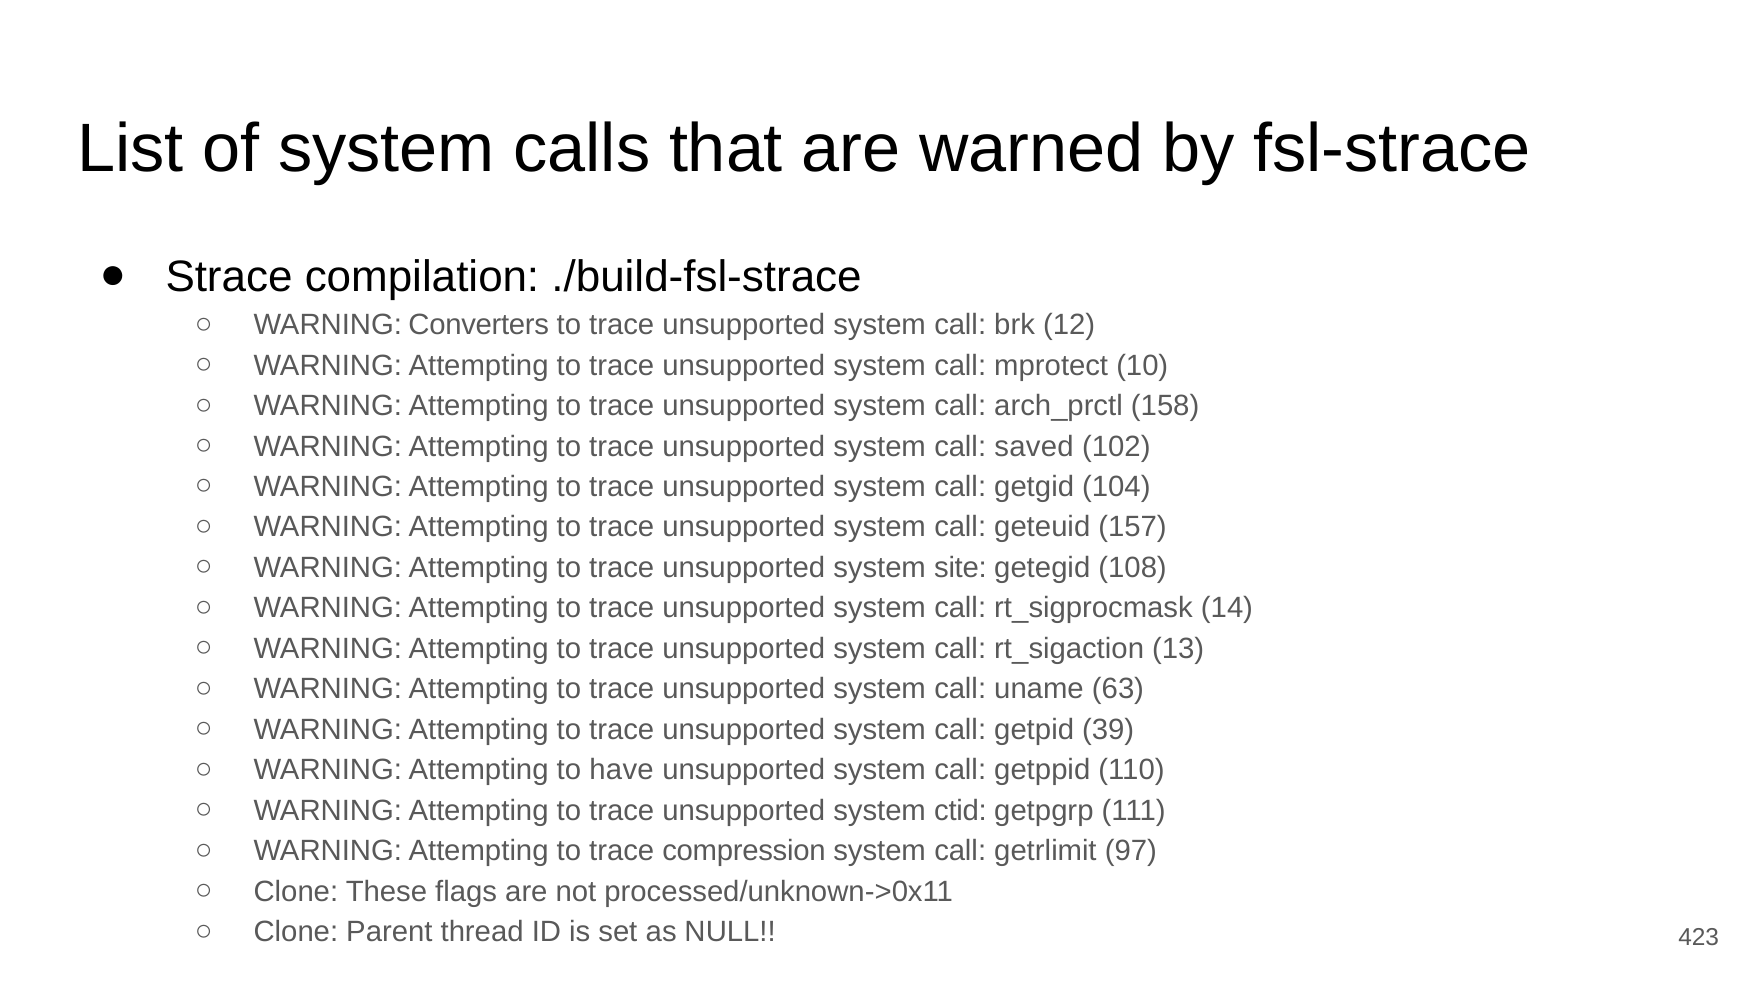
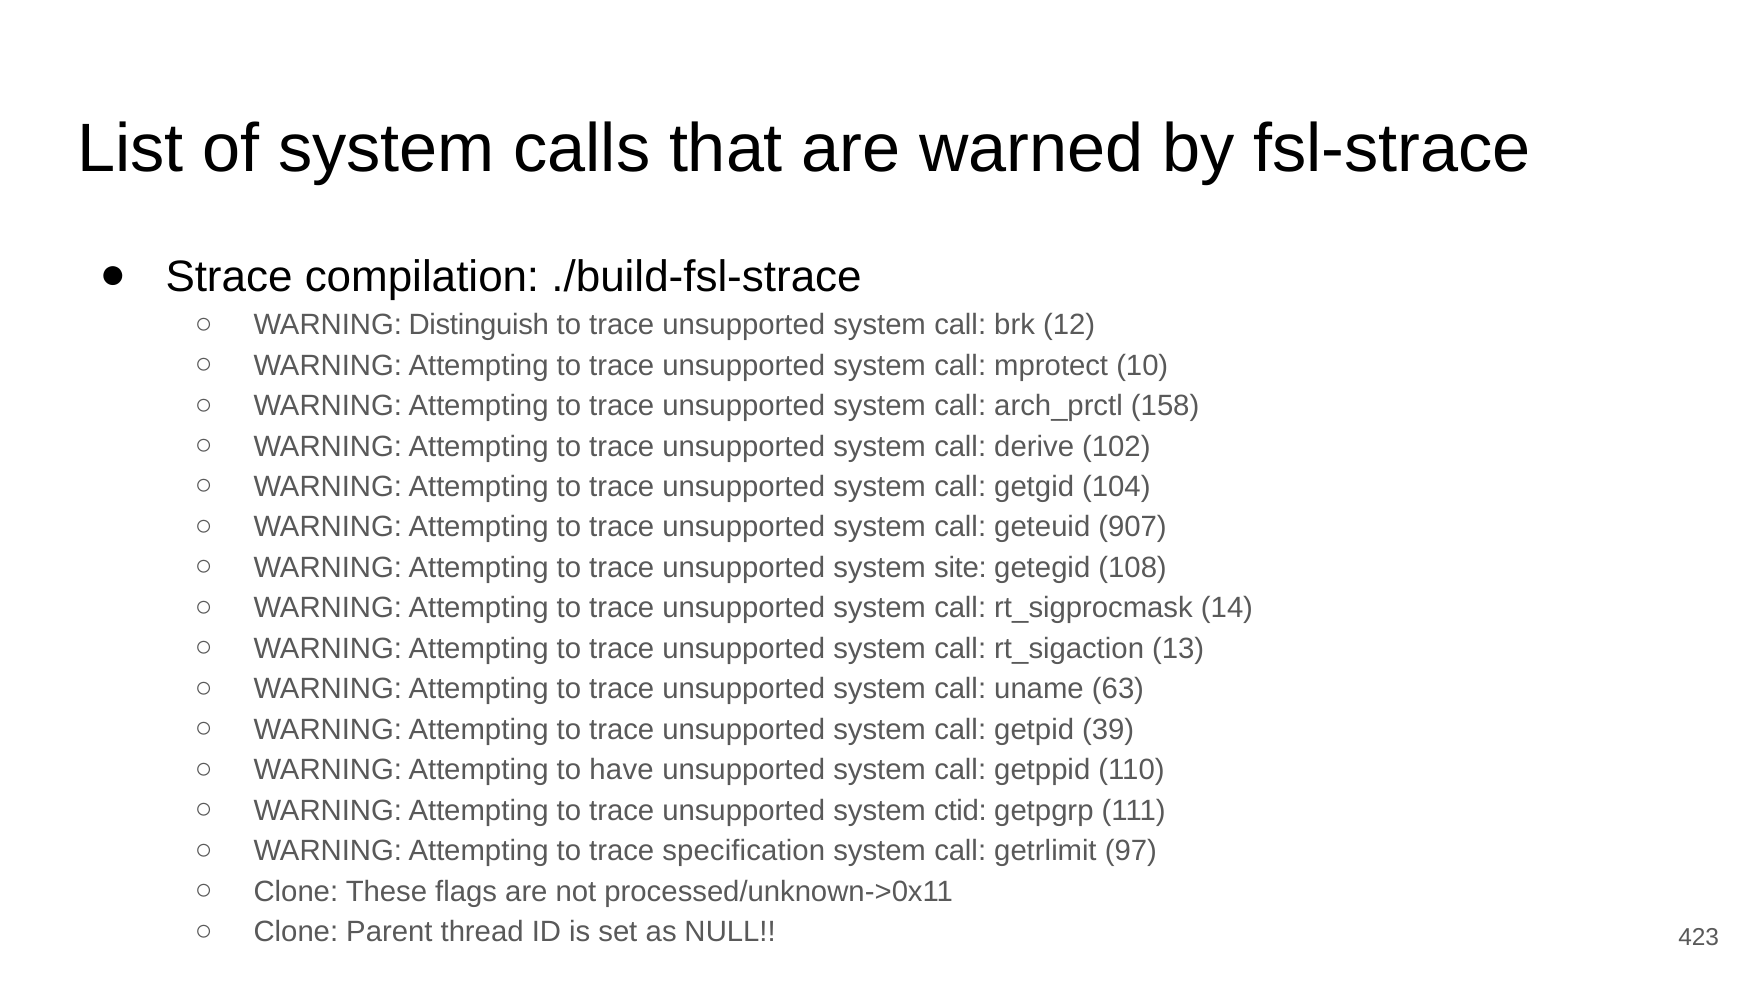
Converters: Converters -> Distinguish (479, 325)
saved: saved -> derive (1034, 446)
157: 157 -> 907 (1133, 527)
compression: compression -> specification (744, 851)
